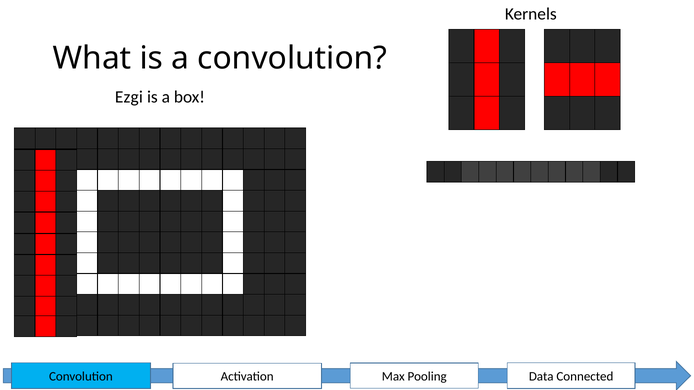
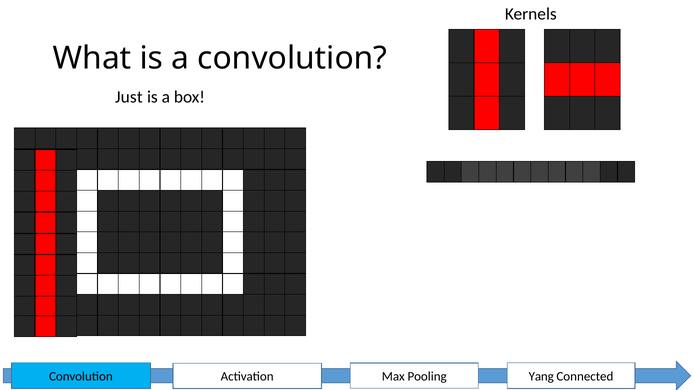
Ezgi: Ezgi -> Just (129, 97)
Data: Data -> Yang (541, 377)
